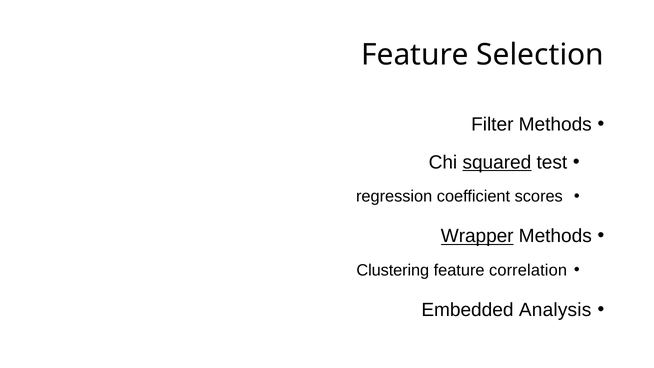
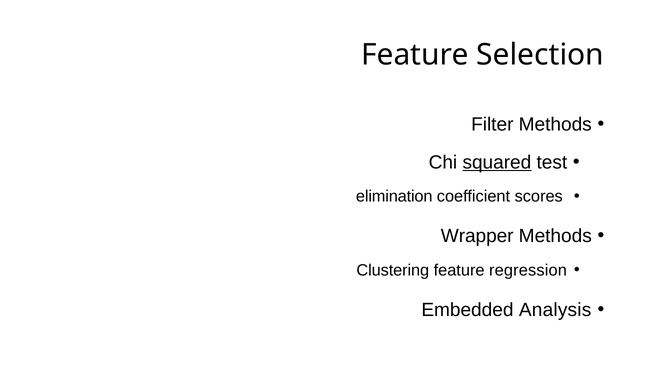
regression: regression -> elimination (394, 196)
Wrapper underline: present -> none (477, 236)
correlation: correlation -> regression (528, 270)
